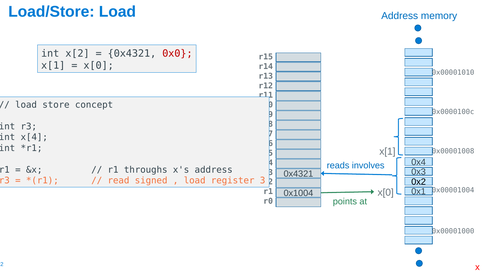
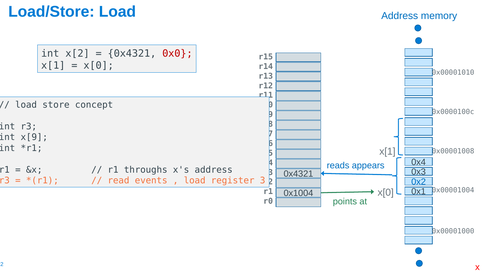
x[4: x[4 -> x[9 (34, 137)
involves: involves -> appears (368, 166)
signed: signed -> events (151, 181)
0x2 colour: black -> blue (419, 182)
